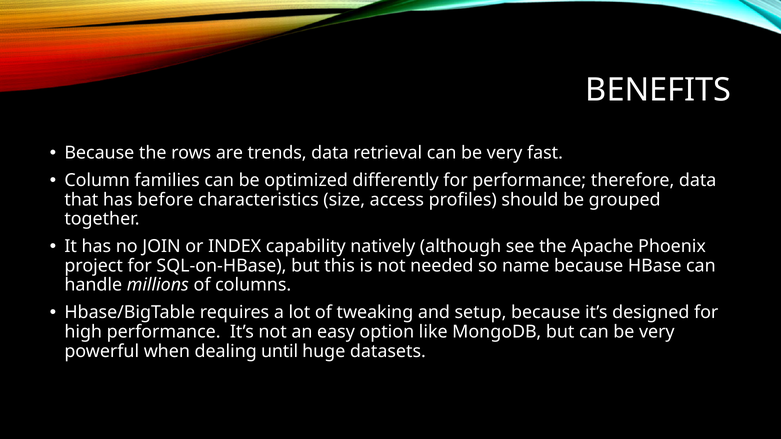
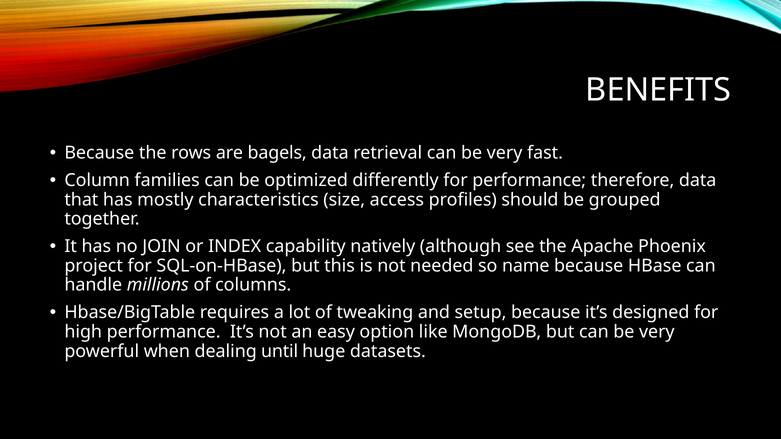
trends: trends -> bagels (277, 153)
before: before -> mostly (165, 200)
